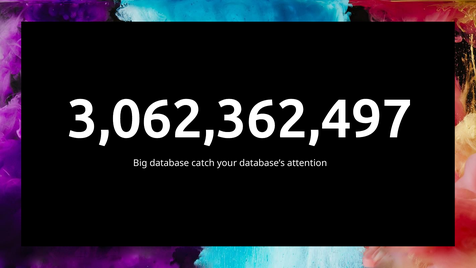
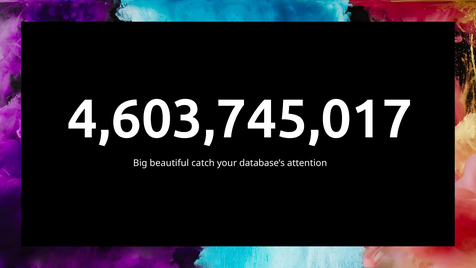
3,062,362,497: 3,062,362,497 -> 4,603,745,017 (240, 119)
database: database -> beautiful (169, 163)
